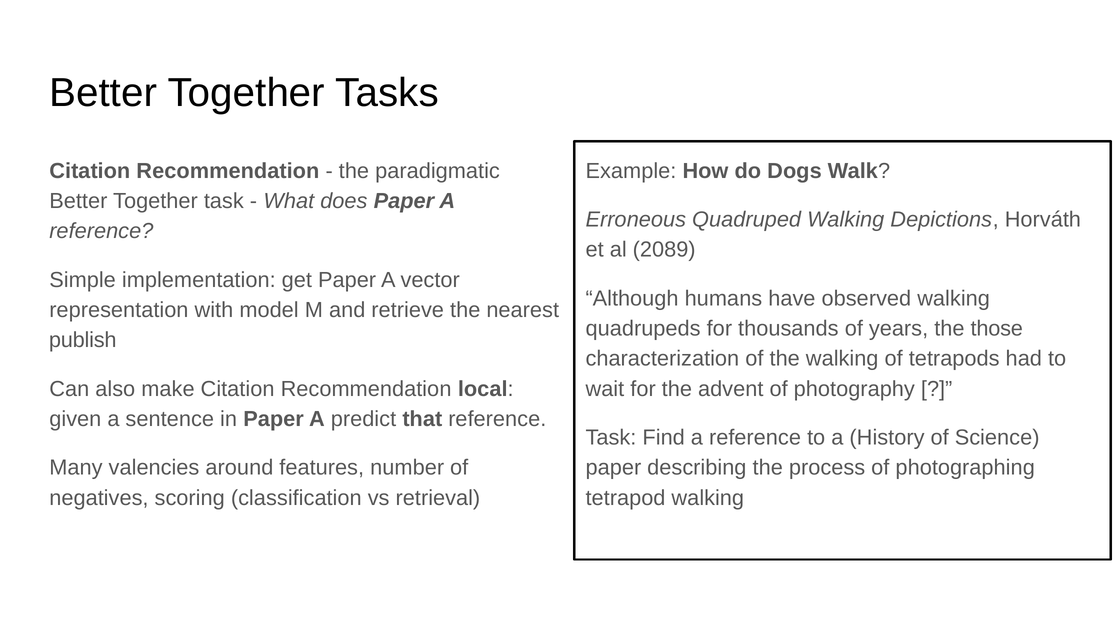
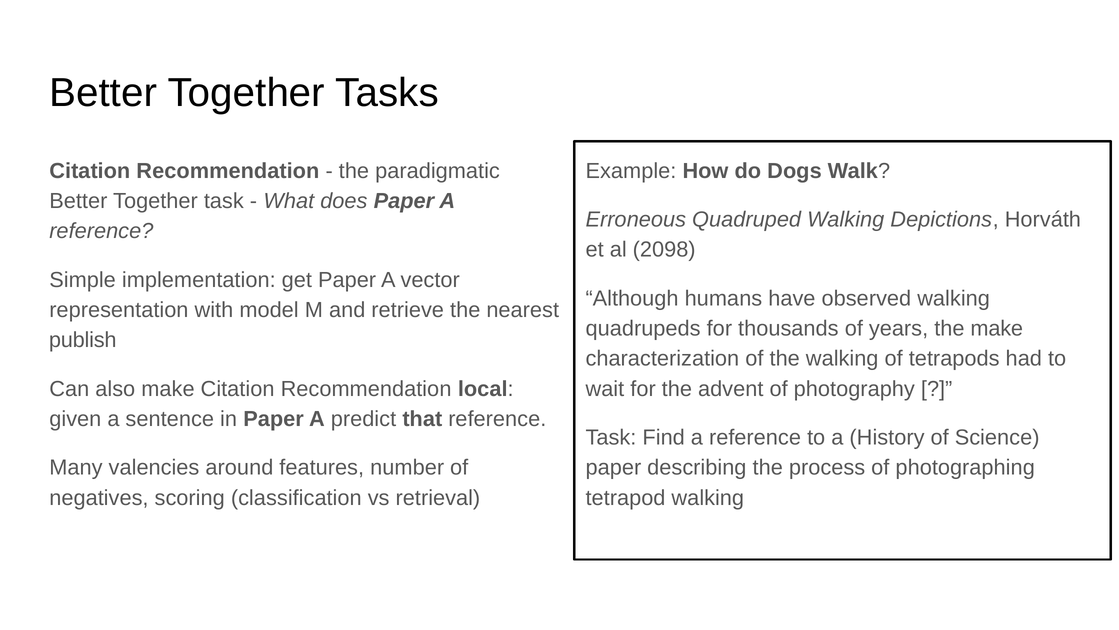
2089: 2089 -> 2098 (664, 250)
the those: those -> make (997, 328)
